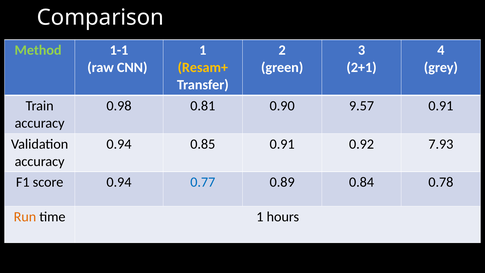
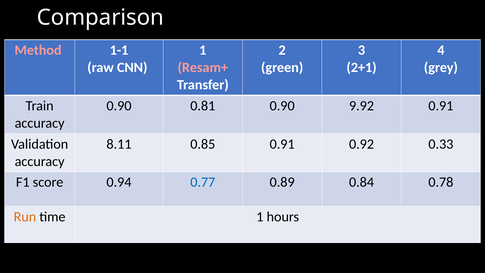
Method colour: light green -> pink (38, 50)
Resam+ colour: yellow -> pink (203, 68)
0.98: 0.98 -> 0.90 (119, 106)
9.57: 9.57 -> 9.92 (362, 106)
0.94: 0.94 -> 8.11 (119, 144)
7.93: 7.93 -> 0.33 (441, 144)
